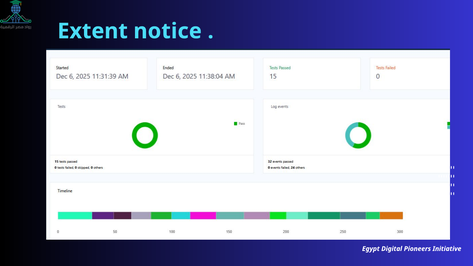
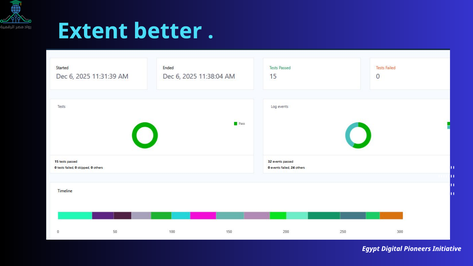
notice: notice -> better (168, 31)
